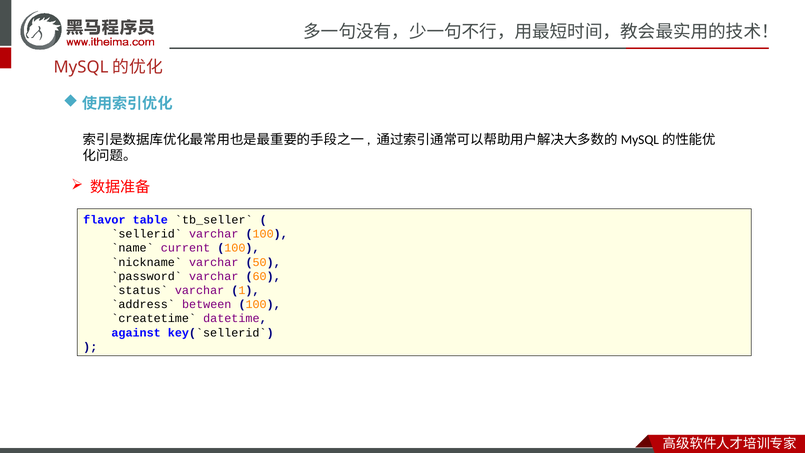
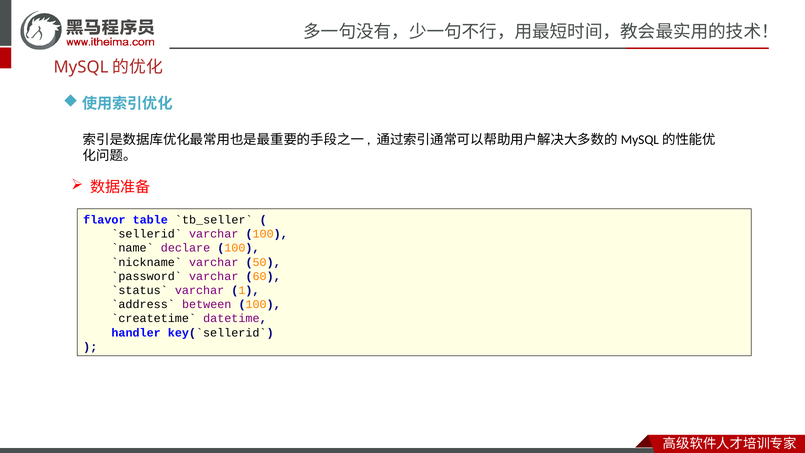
current: current -> declare (186, 248)
against: against -> handler (136, 333)
